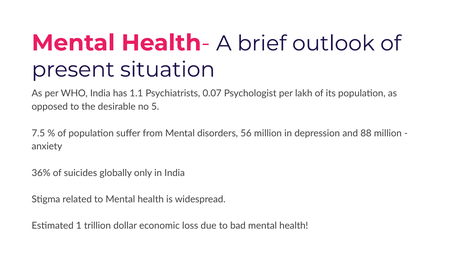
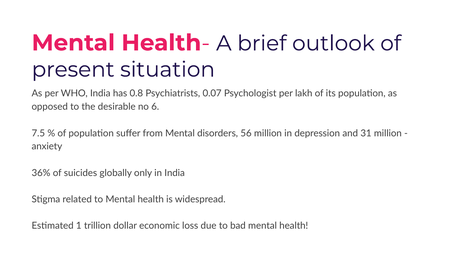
1.1: 1.1 -> 0.8 (136, 94)
5: 5 -> 6 (155, 107)
88: 88 -> 31 (366, 133)
